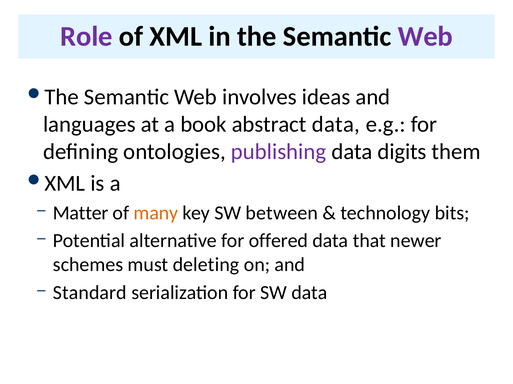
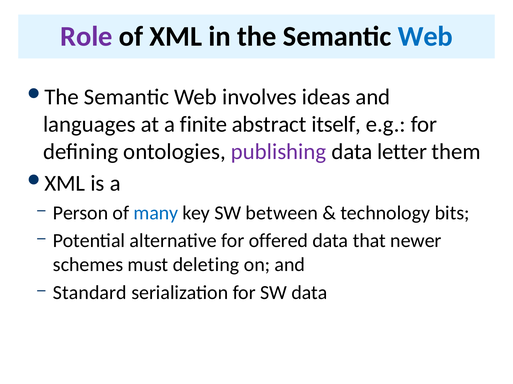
Web colour: purple -> blue (425, 36)
book: book -> finite (204, 124)
abstract data: data -> itself (336, 124)
digits: digits -> letter (402, 152)
Matter: Matter -> Person (81, 213)
many colour: orange -> blue (156, 213)
